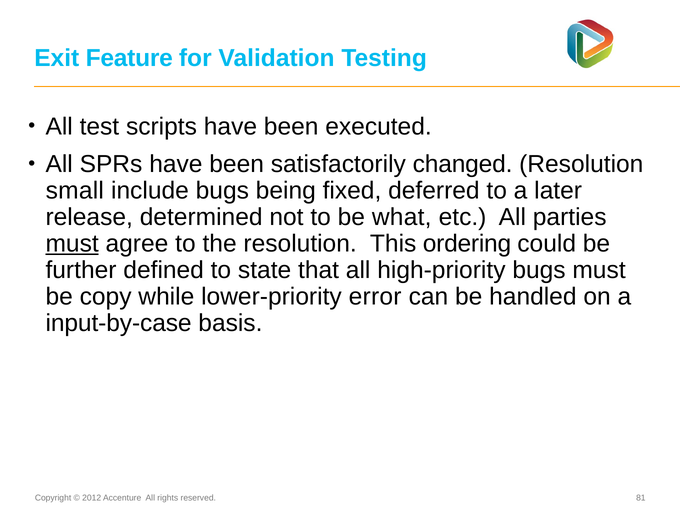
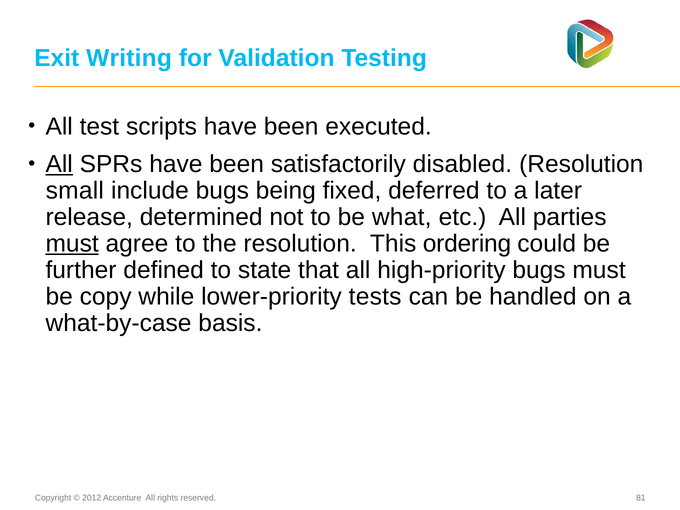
Feature: Feature -> Writing (129, 58)
All underline: none -> present (59, 164)
changed: changed -> disabled (462, 164)
error: error -> tests (375, 297)
input-by-case: input-by-case -> what-by-case (119, 323)
